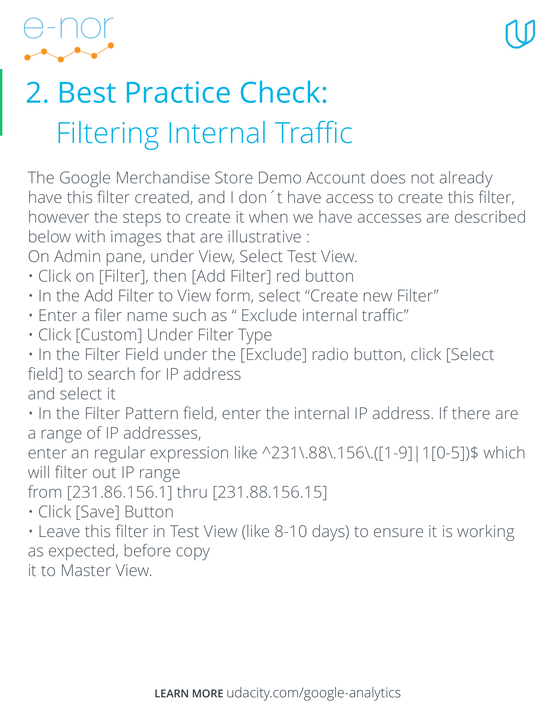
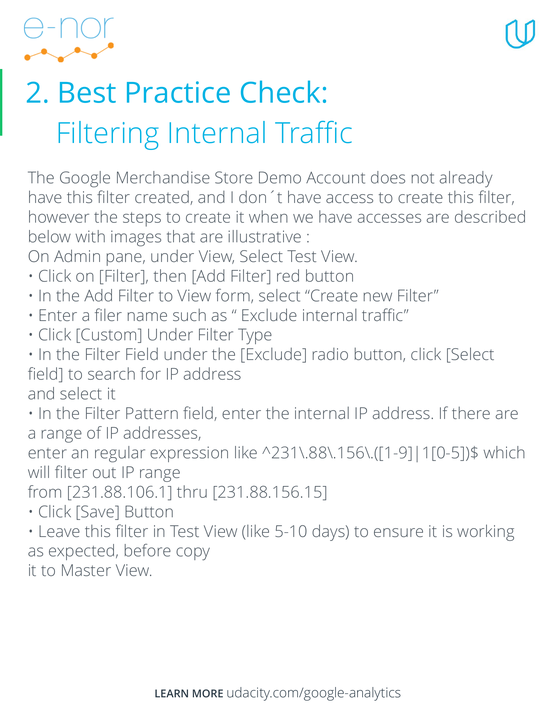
231.86.156.1: 231.86.156.1 -> 231.88.106.1 (120, 492)
8-10: 8-10 -> 5-10 (291, 531)
